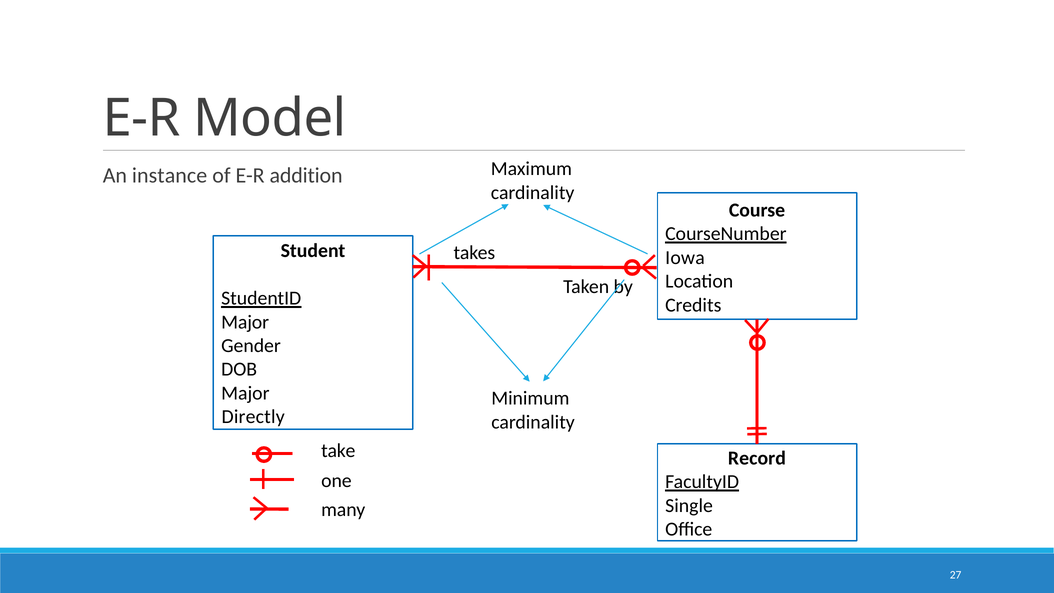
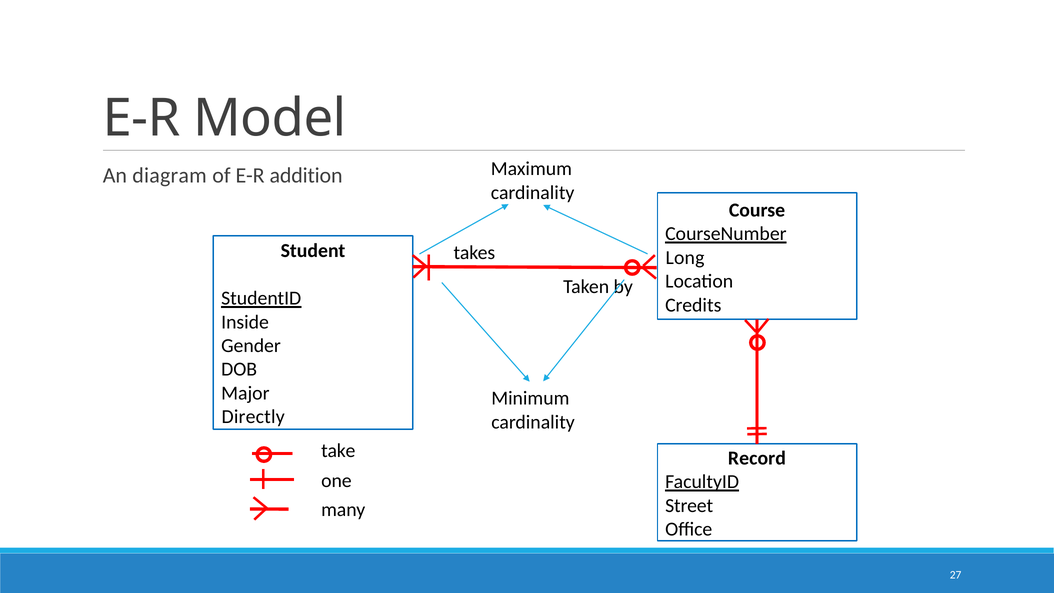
instance: instance -> diagram (170, 175)
Iowa: Iowa -> Long (685, 257)
Major: Major -> Inside (245, 322)
Single: Single -> Street (689, 505)
